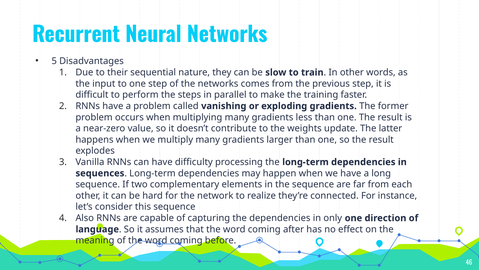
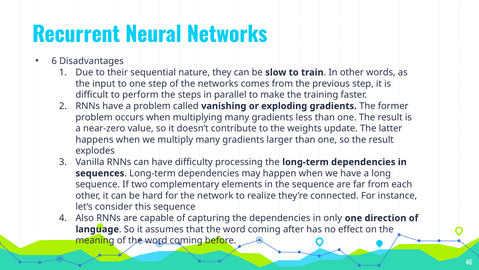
5: 5 -> 6 (54, 61)
